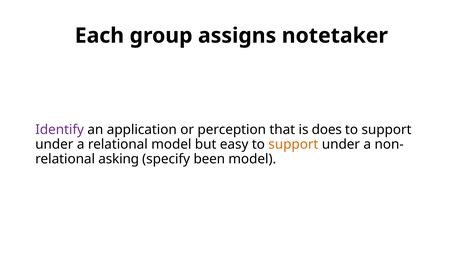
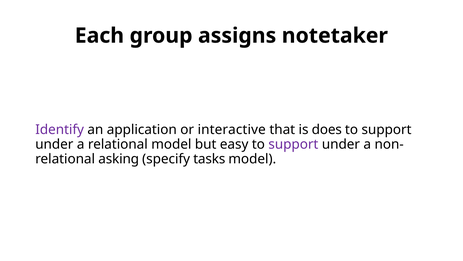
perception: perception -> interactive (232, 130)
support colour: orange -> purple (293, 144)
been: been -> tasks (209, 159)
